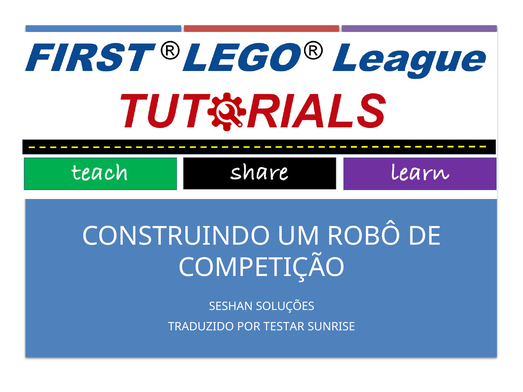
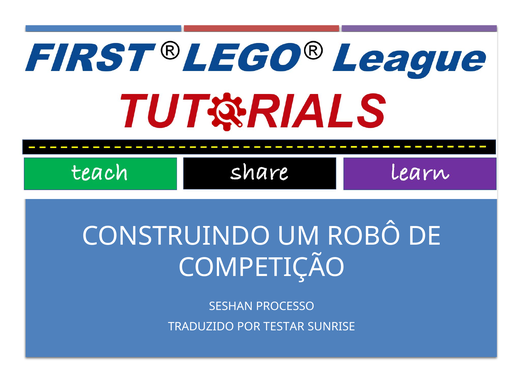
SOLUÇÕES: SOLUÇÕES -> PROCESSO (285, 306)
